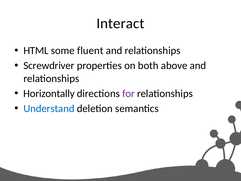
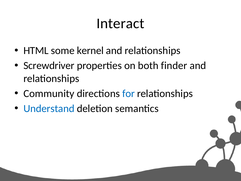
fluent: fluent -> kernel (90, 51)
above: above -> finder (174, 66)
Horizontally: Horizontally -> Community (49, 93)
for colour: purple -> blue (128, 93)
